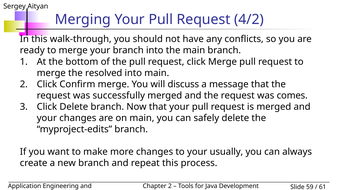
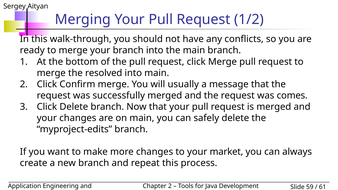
4/2: 4/2 -> 1/2 (249, 20)
discuss: discuss -> usually (183, 84)
usually: usually -> market (226, 152)
